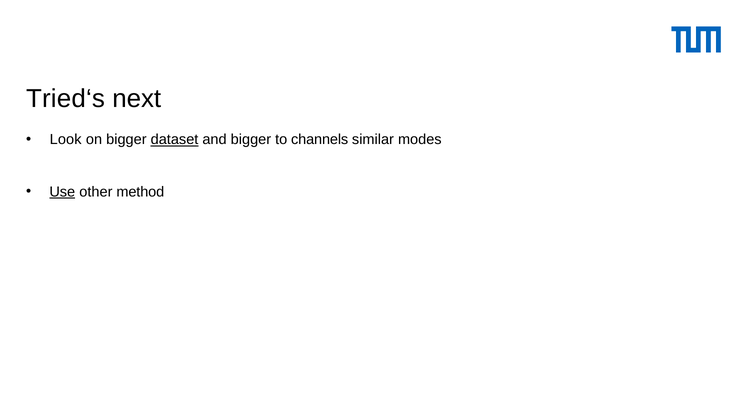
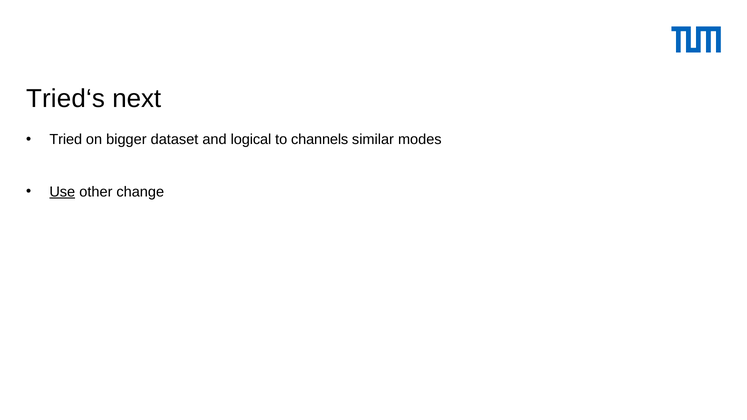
Look: Look -> Tried (66, 140)
dataset underline: present -> none (175, 140)
and bigger: bigger -> logical (251, 140)
method: method -> change (140, 192)
